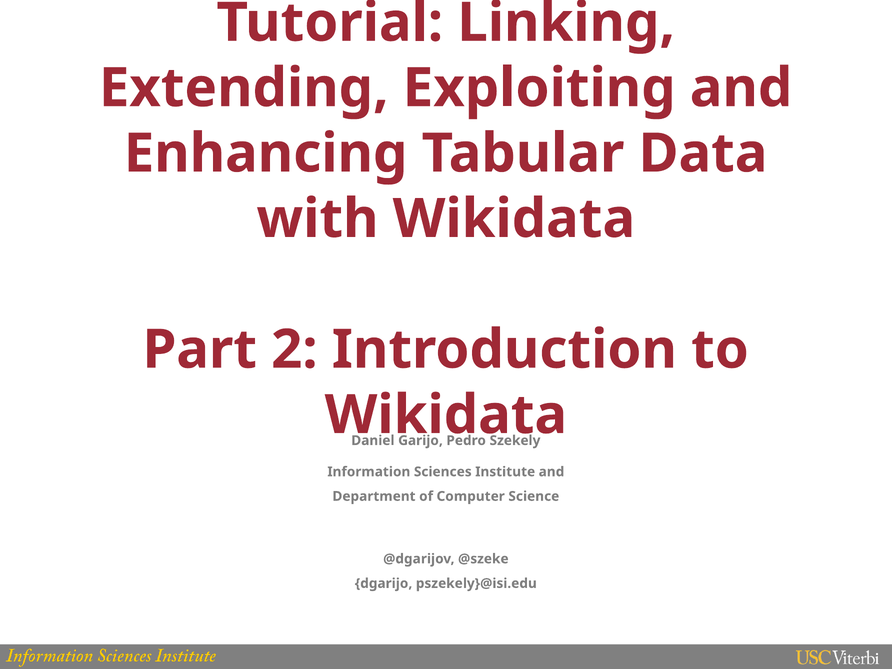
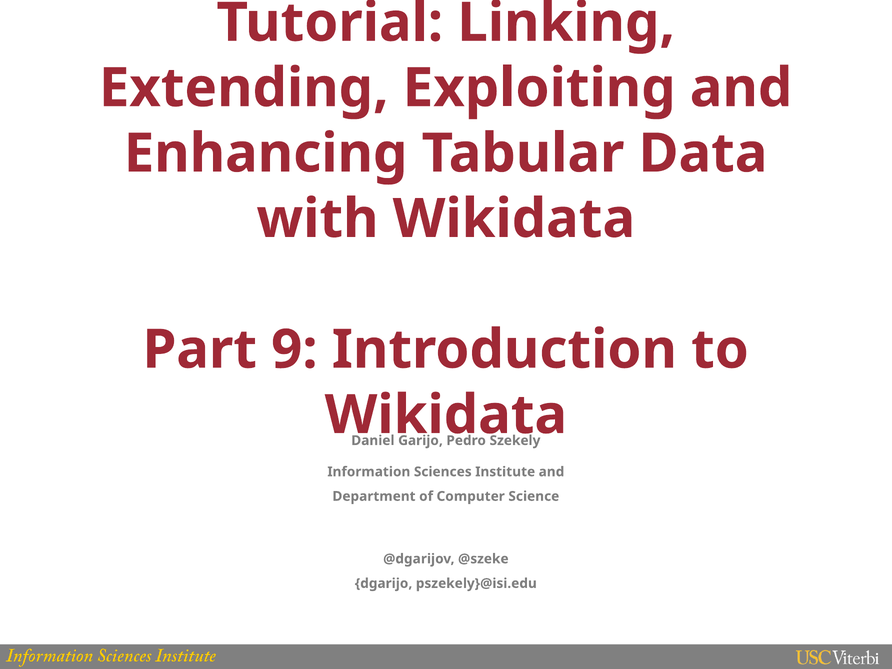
2: 2 -> 9 (294, 350)
